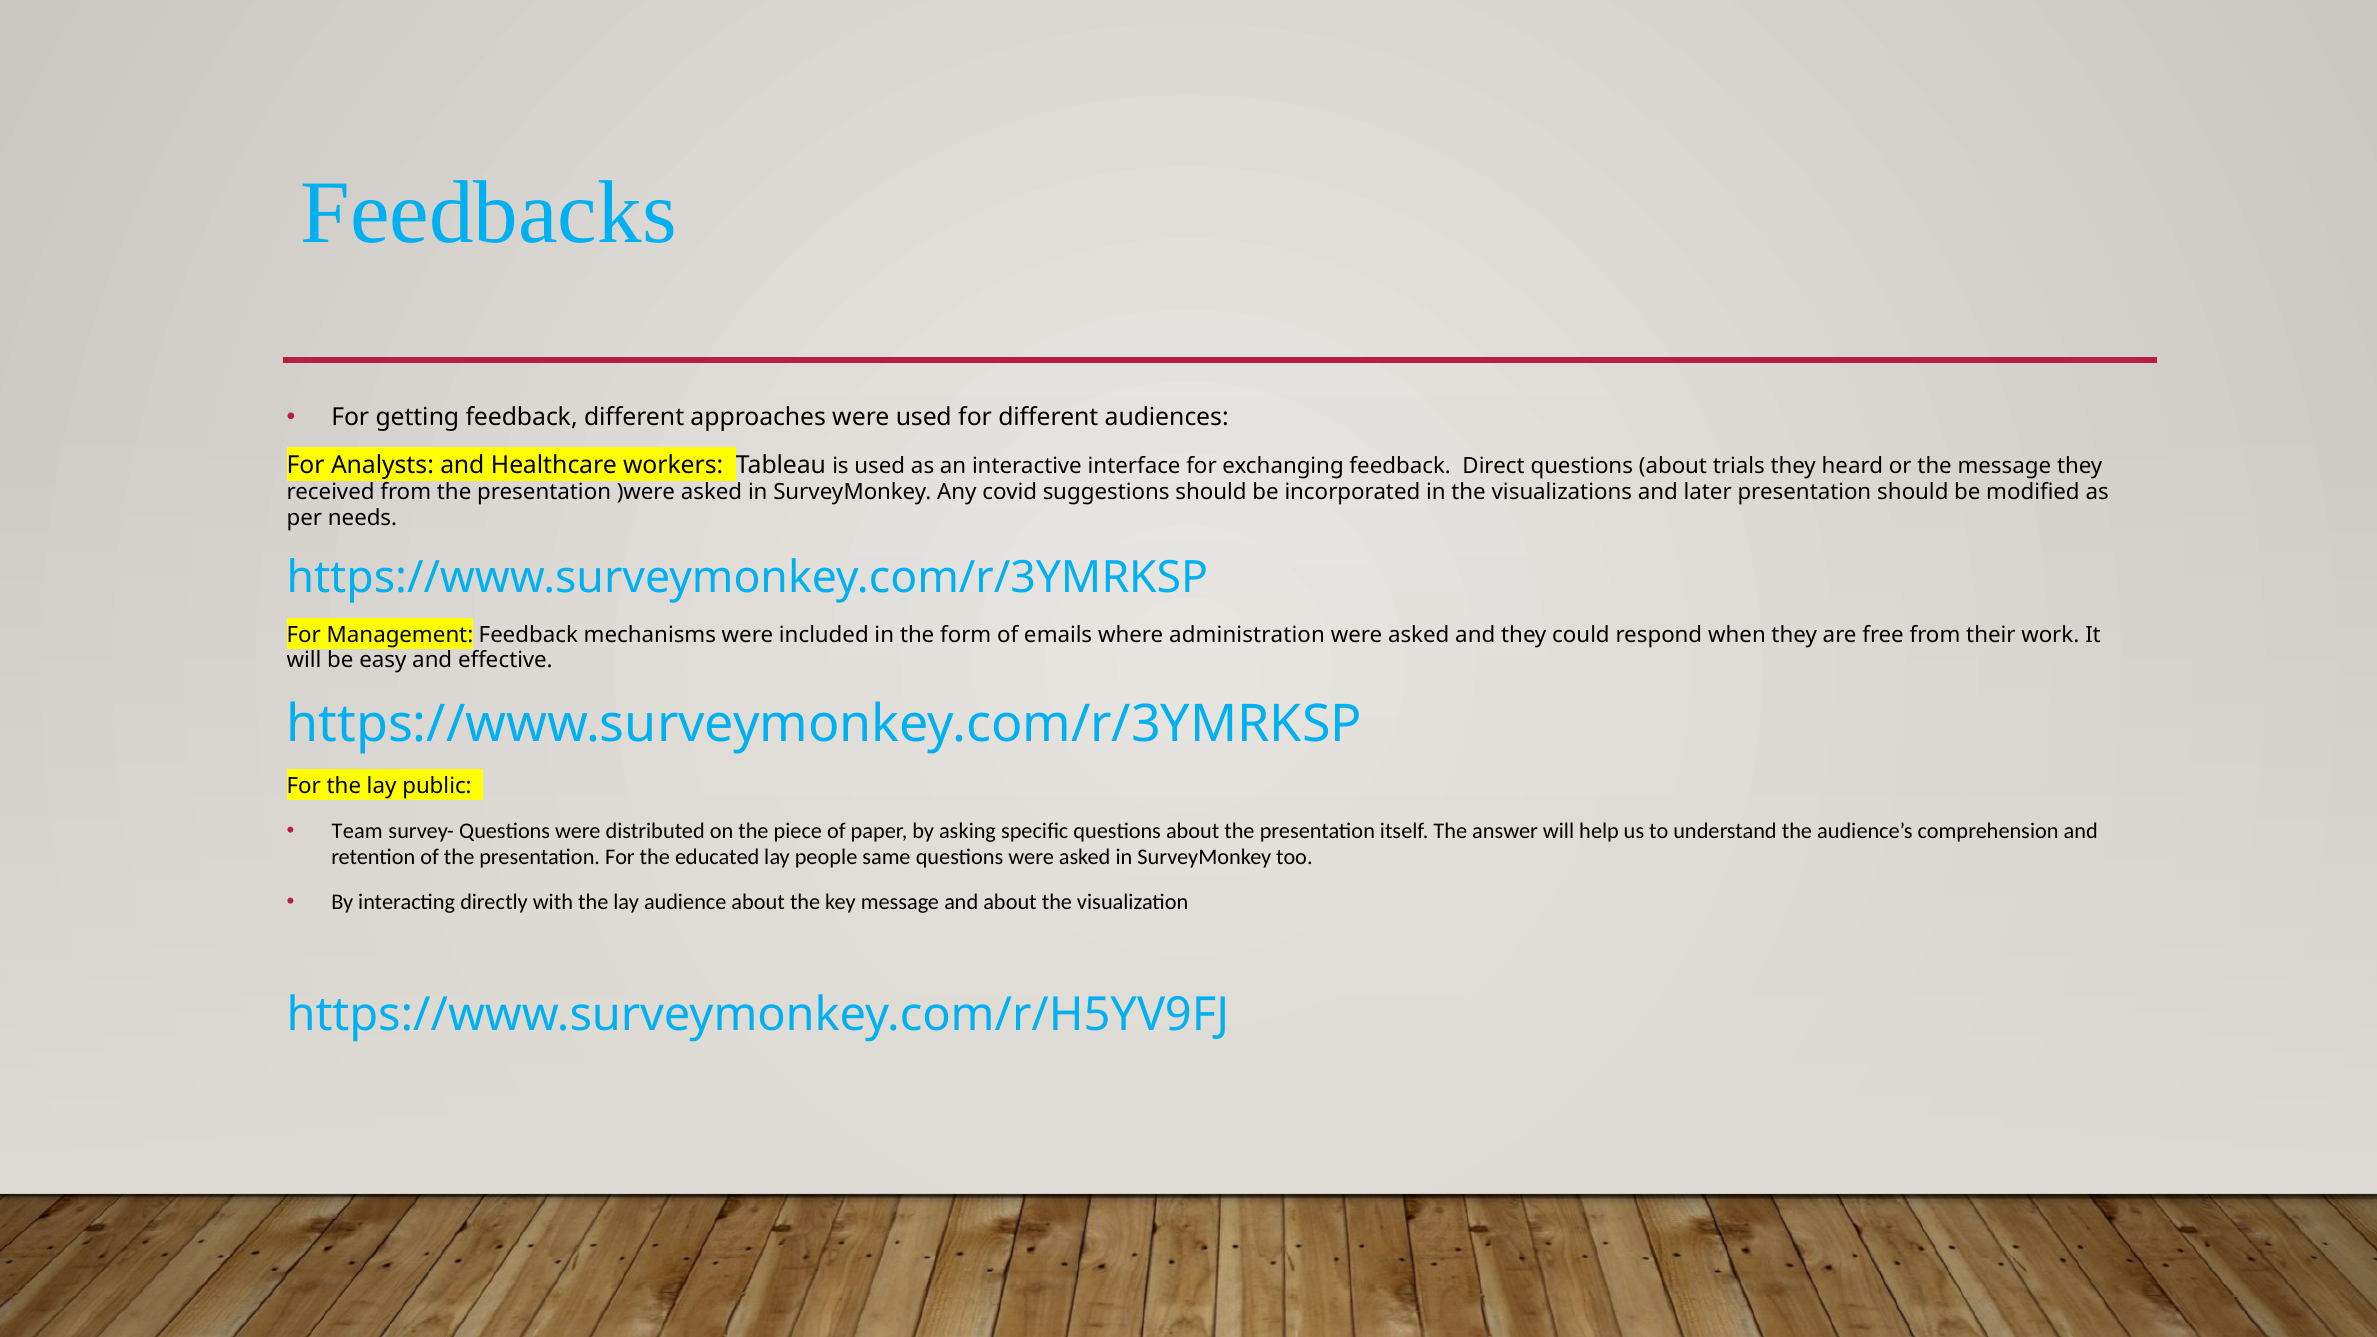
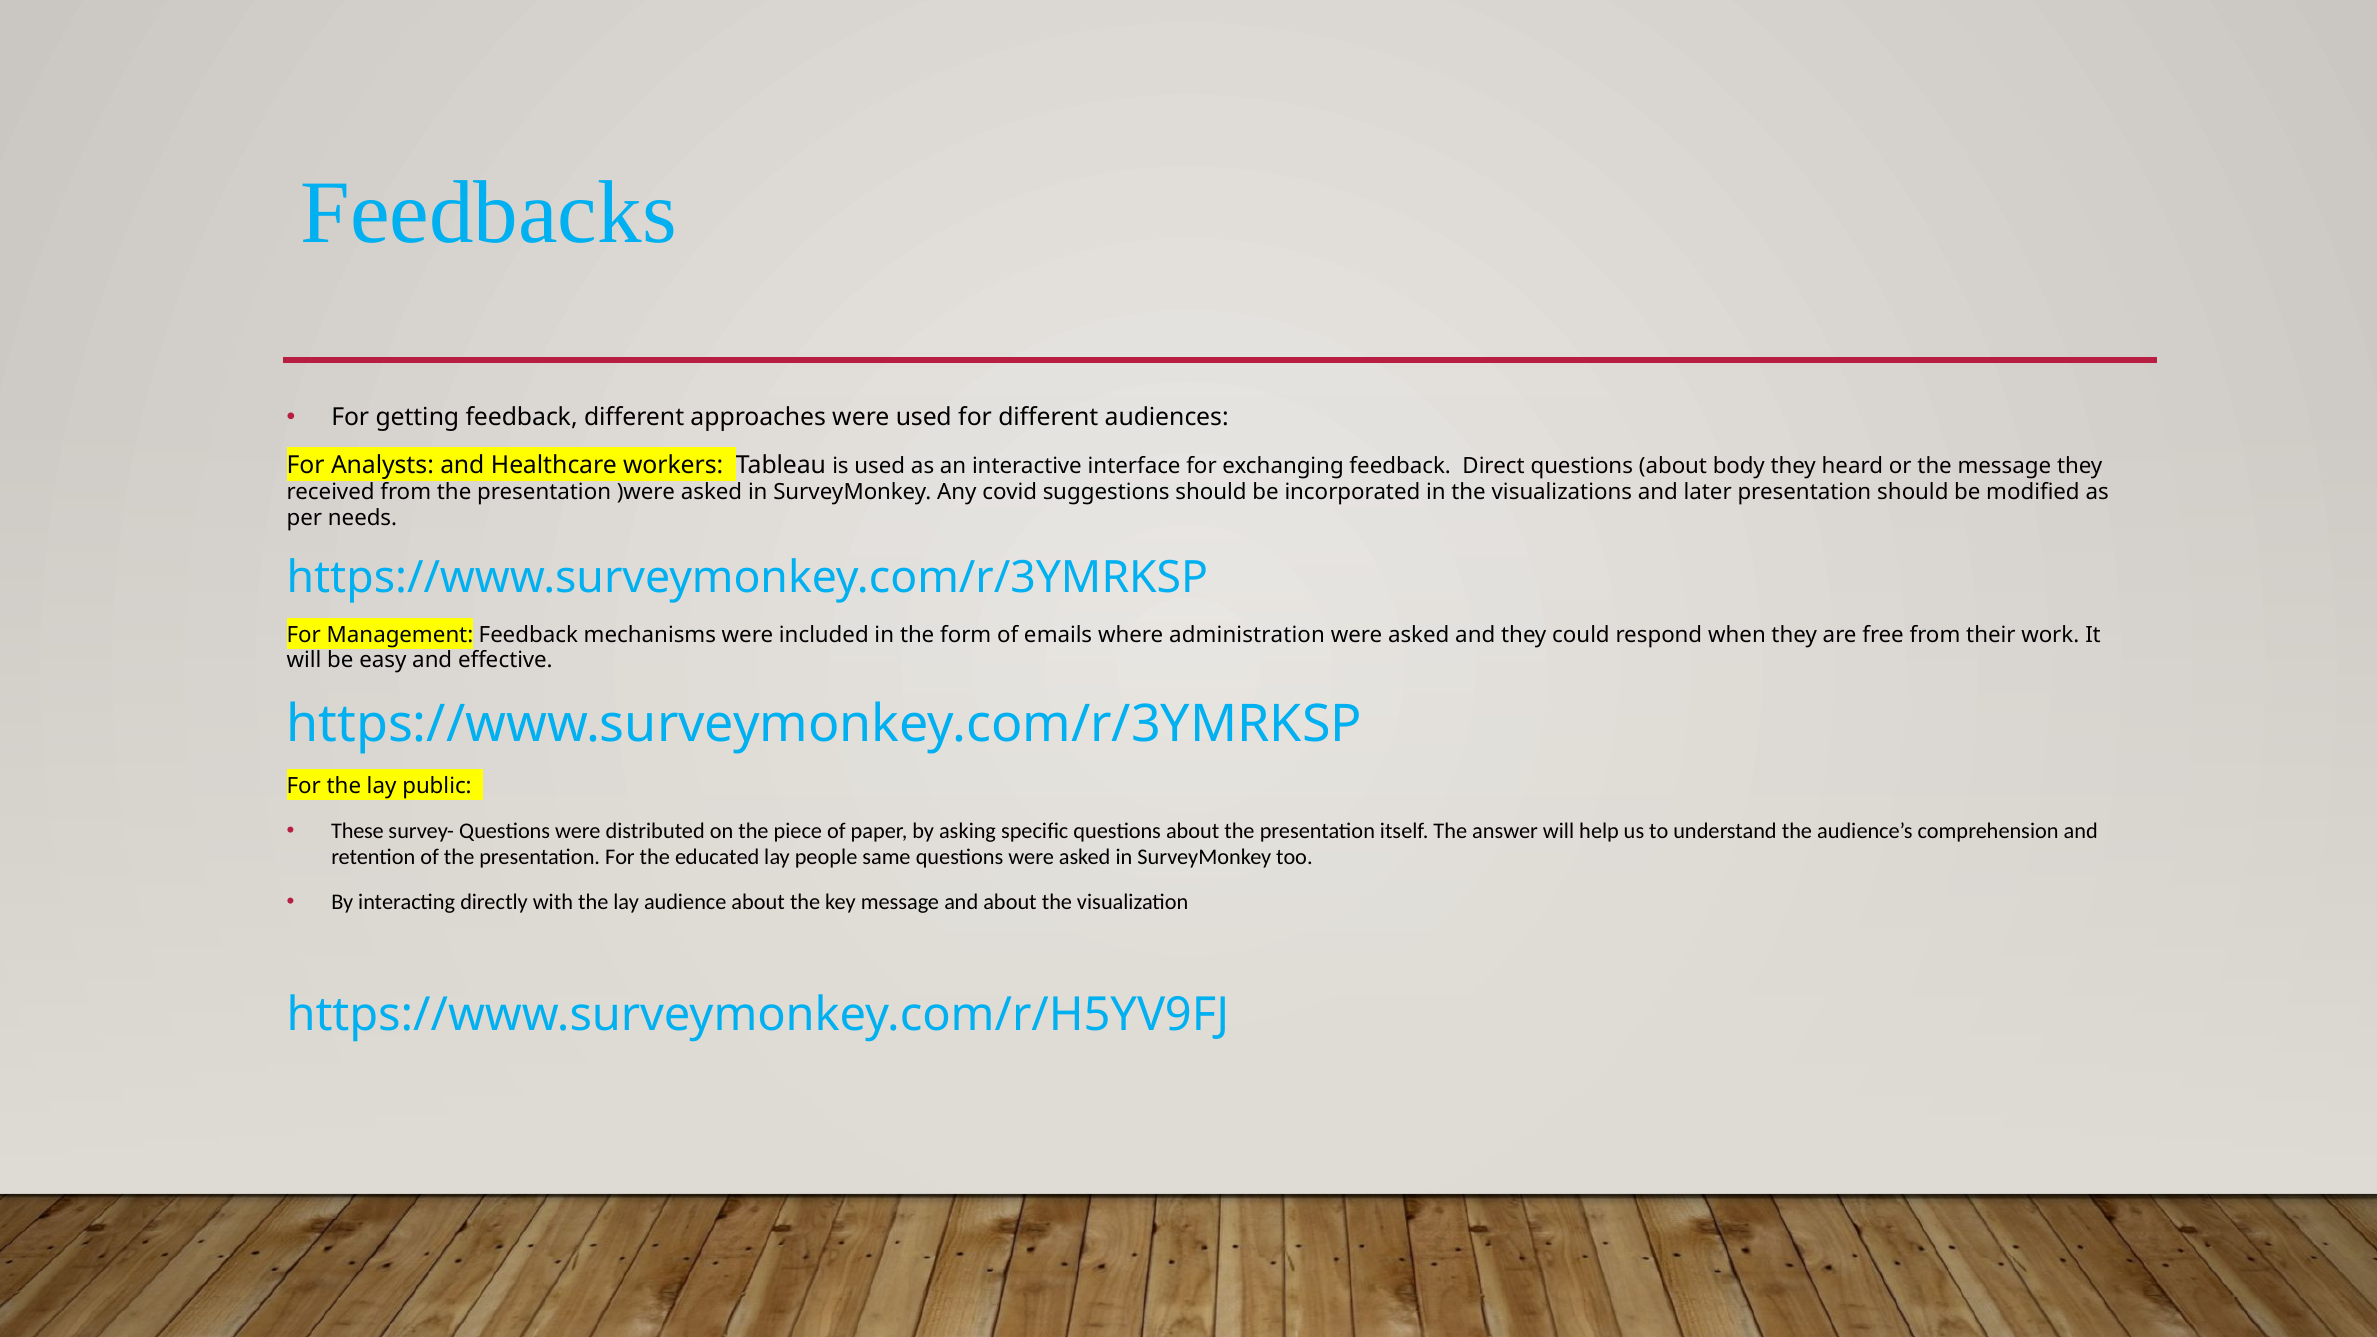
trials: trials -> body (1739, 466)
Team: Team -> These (357, 831)
